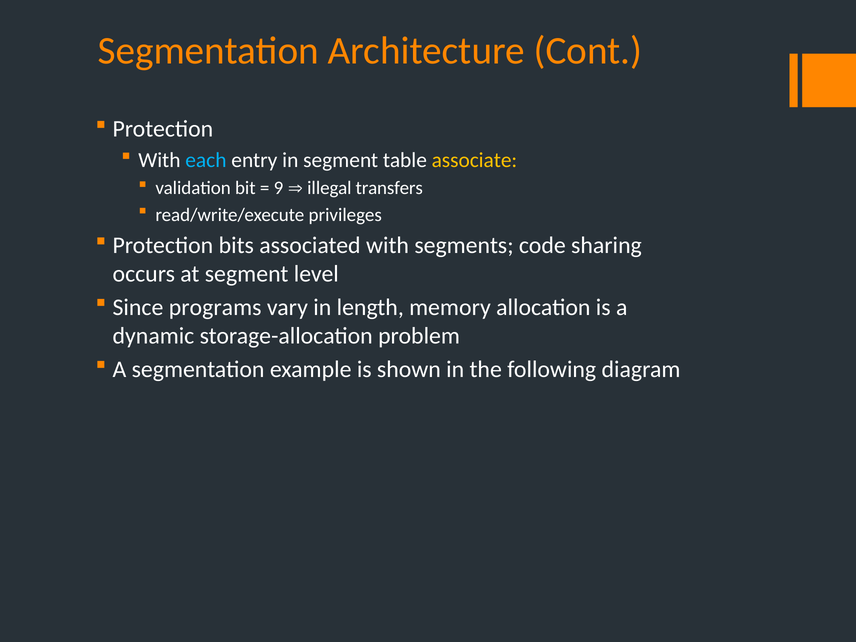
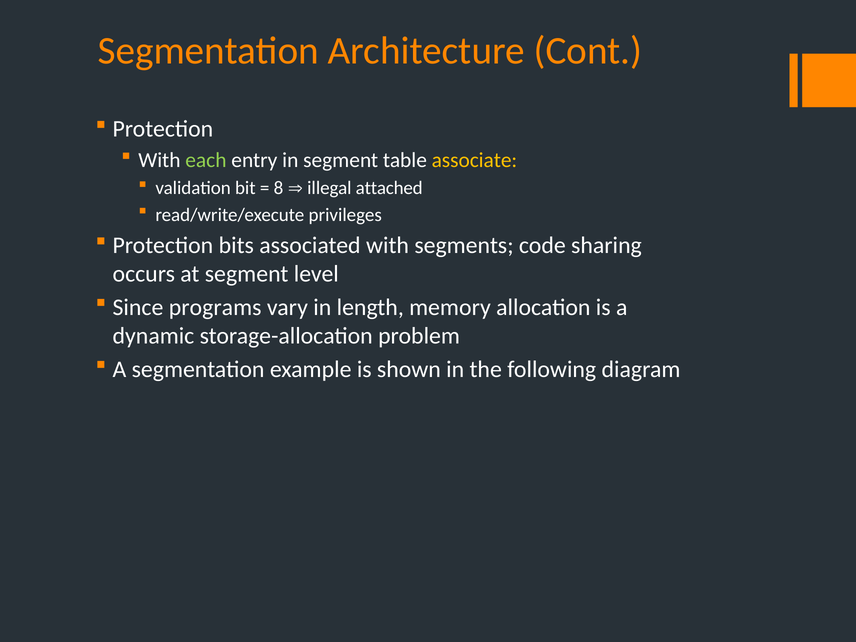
each colour: light blue -> light green (206, 160)
9: 9 -> 8 (278, 188)
transfers: transfers -> attached (389, 188)
